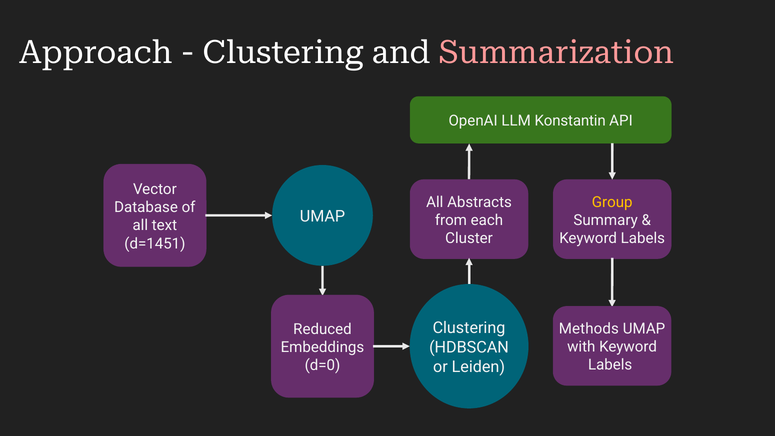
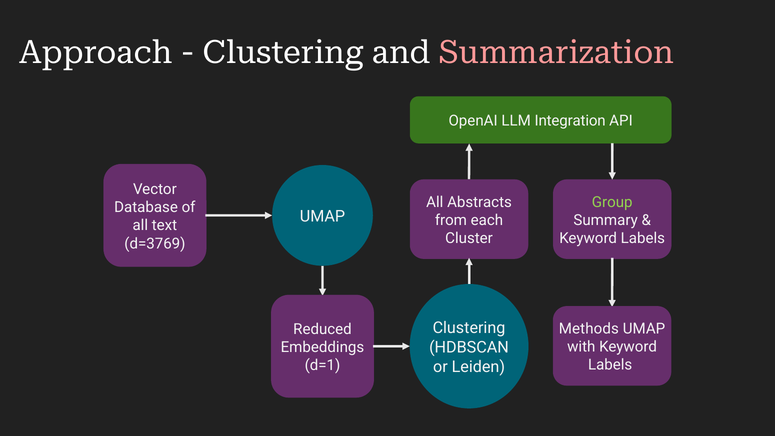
Konstantin: Konstantin -> Integration (570, 121)
Group colour: yellow -> light green (612, 202)
d=1451: d=1451 -> d=3769 (155, 244)
d=0: d=0 -> d=1 (322, 365)
